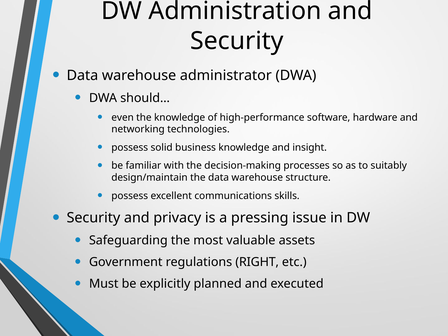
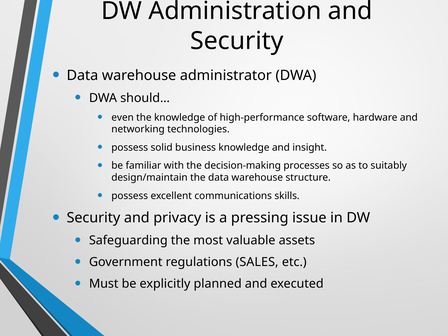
RIGHT: RIGHT -> SALES (257, 262)
